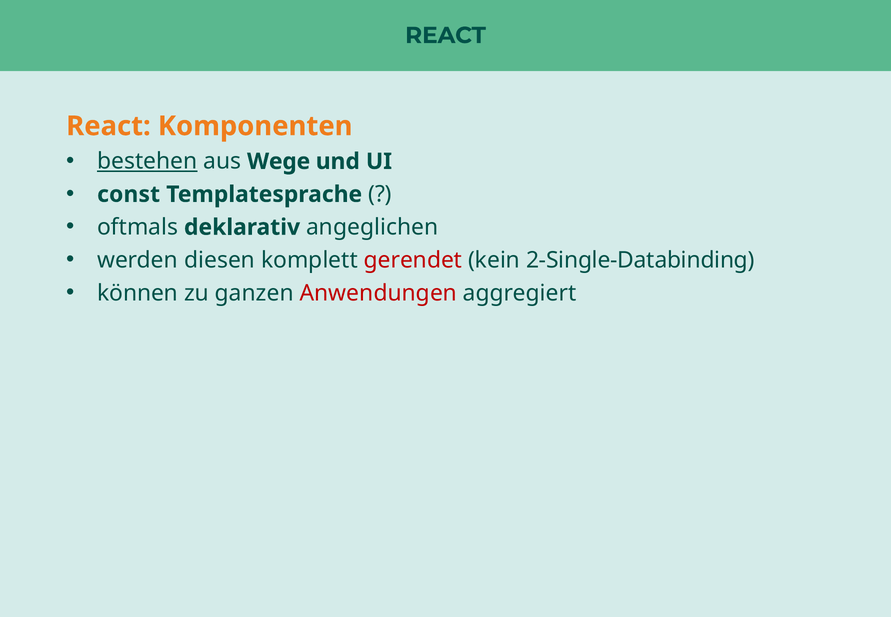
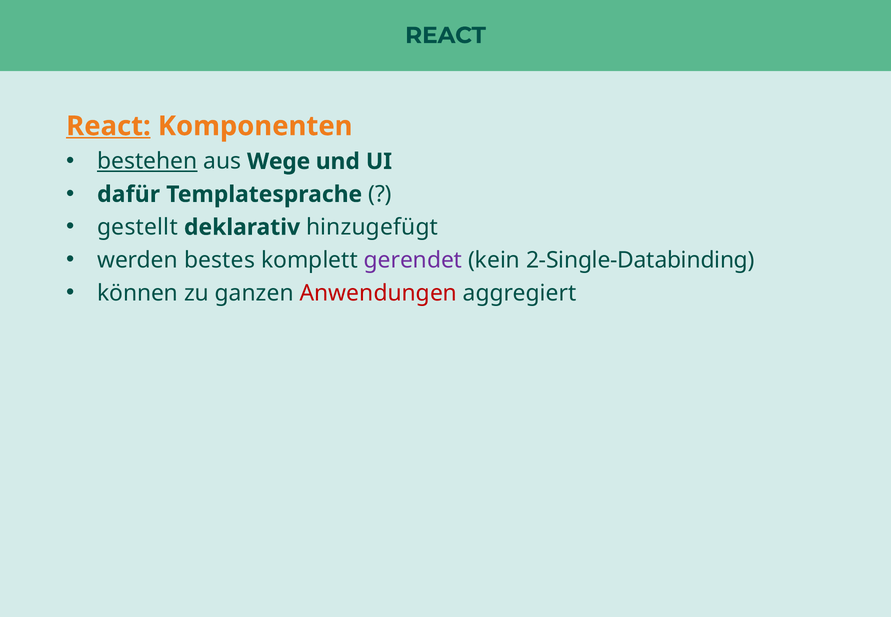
React underline: none -> present (108, 126)
const: const -> dafür (129, 194)
oftmals: oftmals -> gestellt (137, 227)
angeglichen: angeglichen -> hinzugefügt (372, 227)
diesen: diesen -> bestes (219, 260)
gerendet colour: red -> purple (413, 260)
